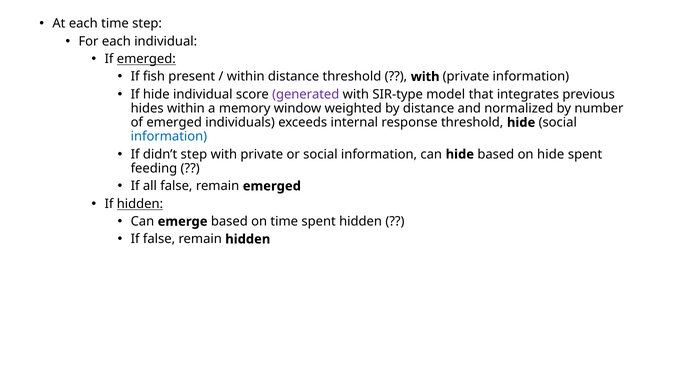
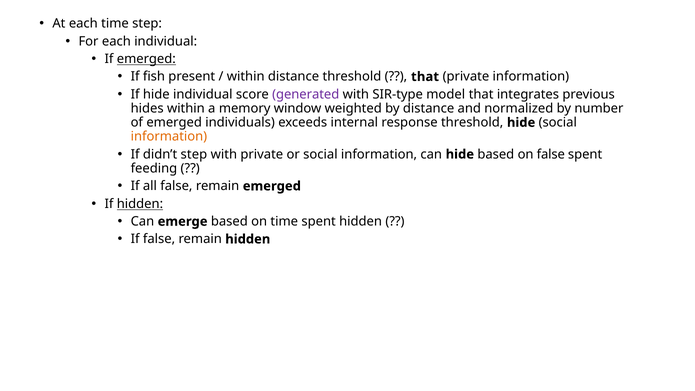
with: with -> that (425, 77)
information colour: blue -> orange (169, 137)
on hide: hide -> false (551, 154)
